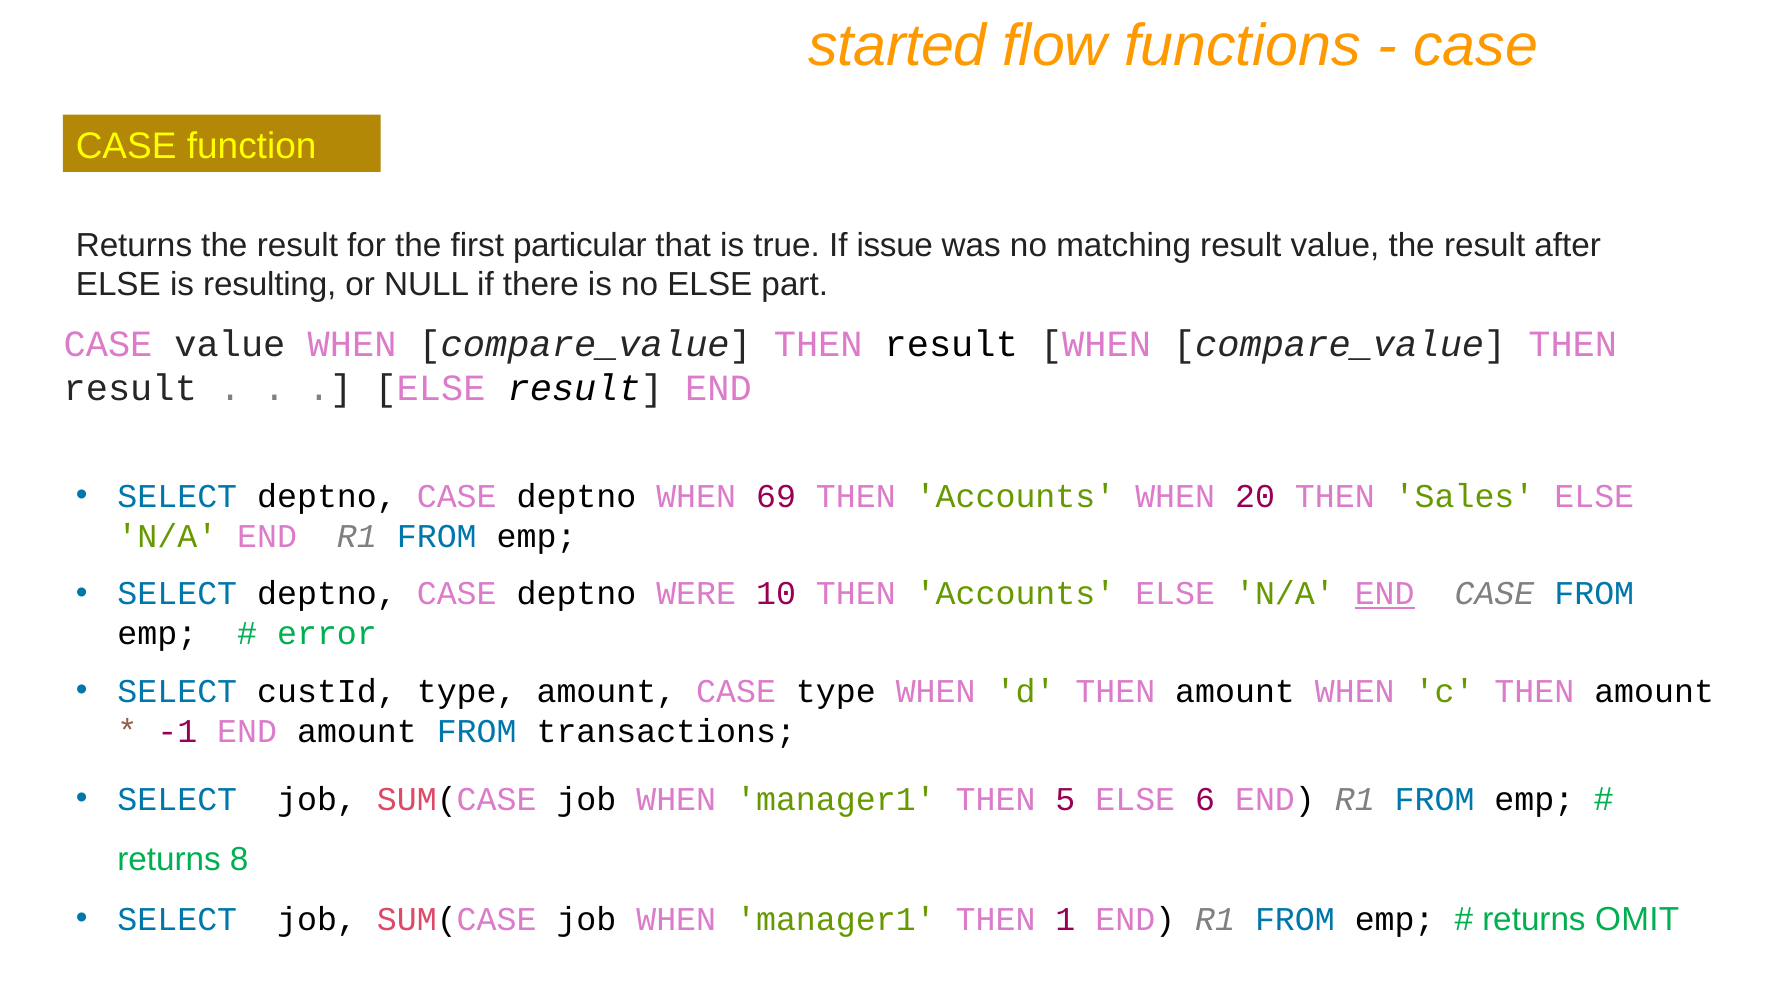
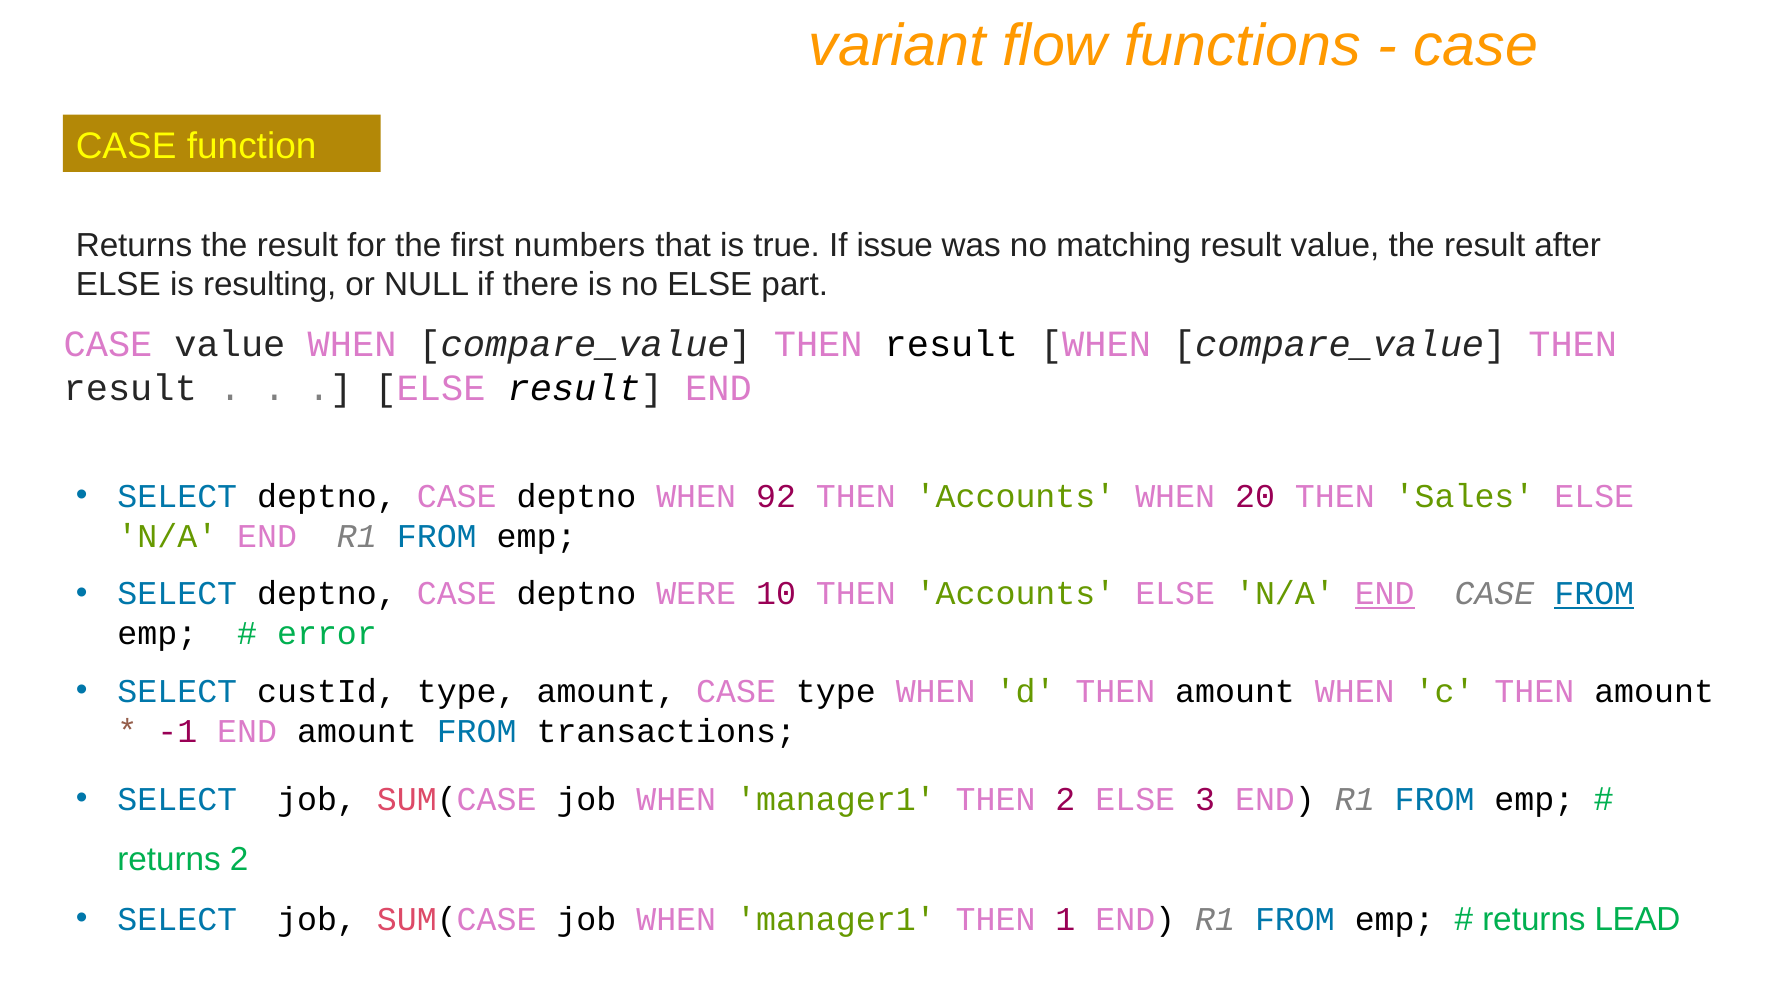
started: started -> variant (897, 46)
particular: particular -> numbers (580, 245)
69: 69 -> 92 (776, 496)
FROM underline: none -> present (1594, 594)
THEN 5: 5 -> 2 (1065, 799)
6: 6 -> 3 (1205, 799)
returns 8: 8 -> 2 (239, 859)
OMIT: OMIT -> LEAD (1637, 919)
